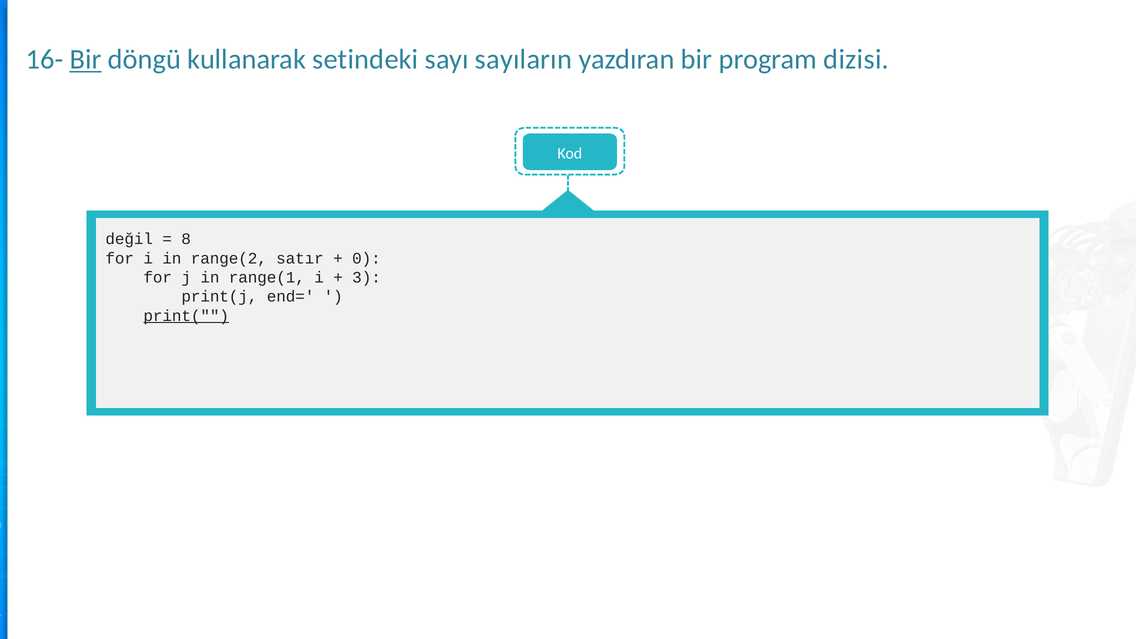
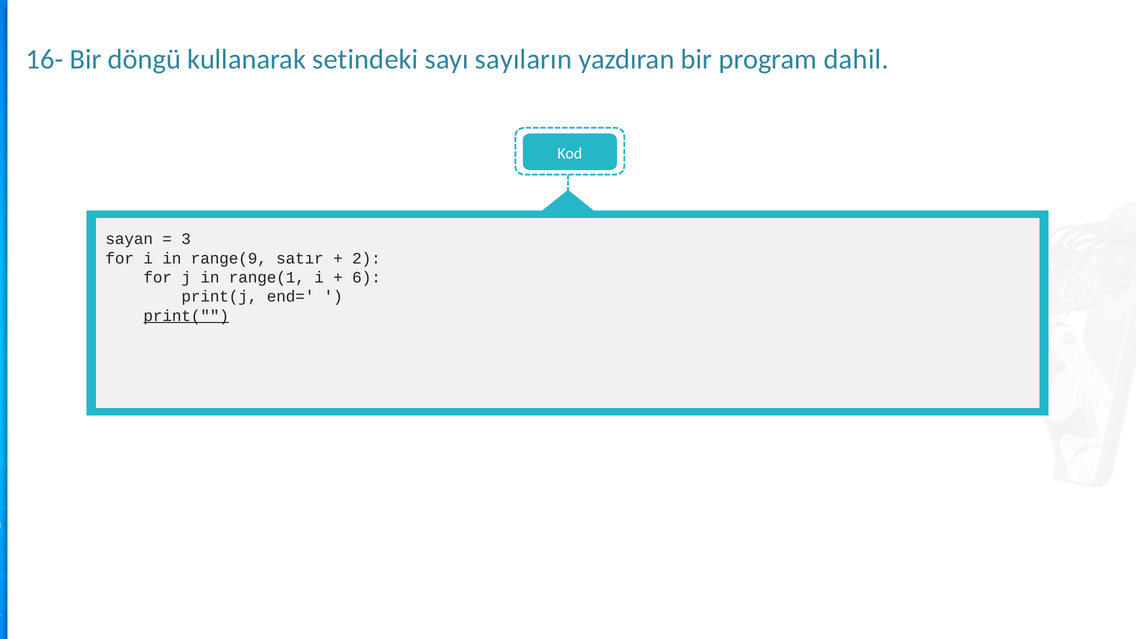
Bir underline: present -> none (86, 59)
dizisi: dizisi -> dahil (856, 59)
değil: değil -> sayan (129, 239)
8: 8 -> 3 (186, 239)
range(2: range(2 -> range(9 (229, 258)
0: 0 -> 2 (366, 258)
3: 3 -> 6 (367, 277)
